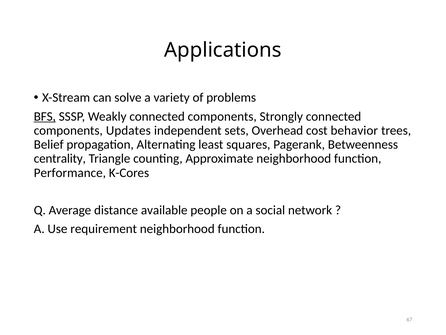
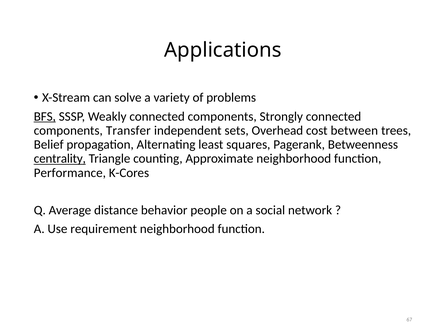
Updates: Updates -> Transfer (128, 130)
behavior: behavior -> between (354, 130)
centrality underline: none -> present (60, 158)
available: available -> behavior (164, 210)
